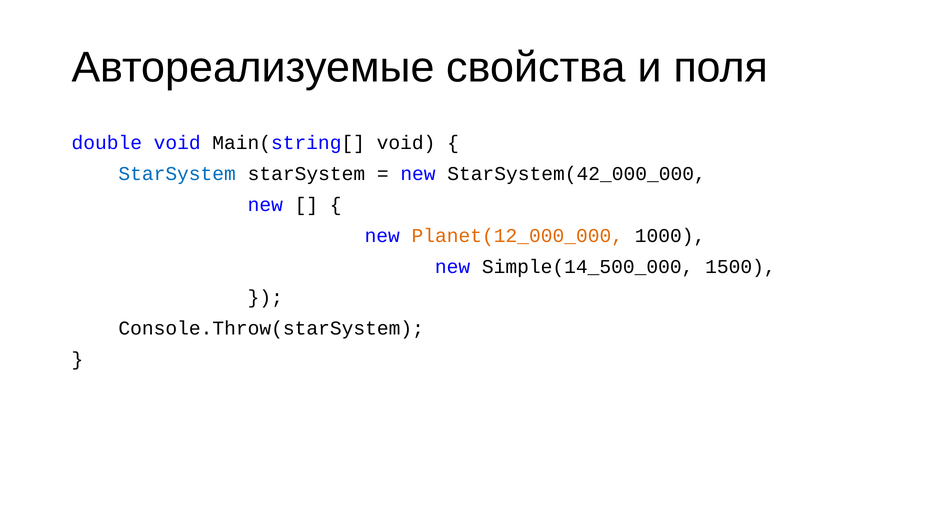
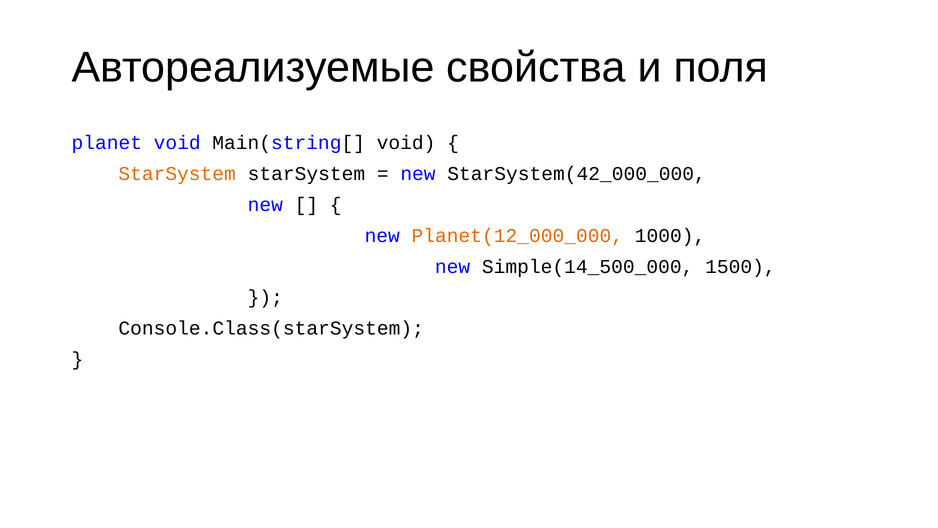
double: double -> planet (107, 143)
StarSystem colour: blue -> orange (177, 174)
Console.Throw(starSystem: Console.Throw(starSystem -> Console.Class(starSystem (271, 328)
